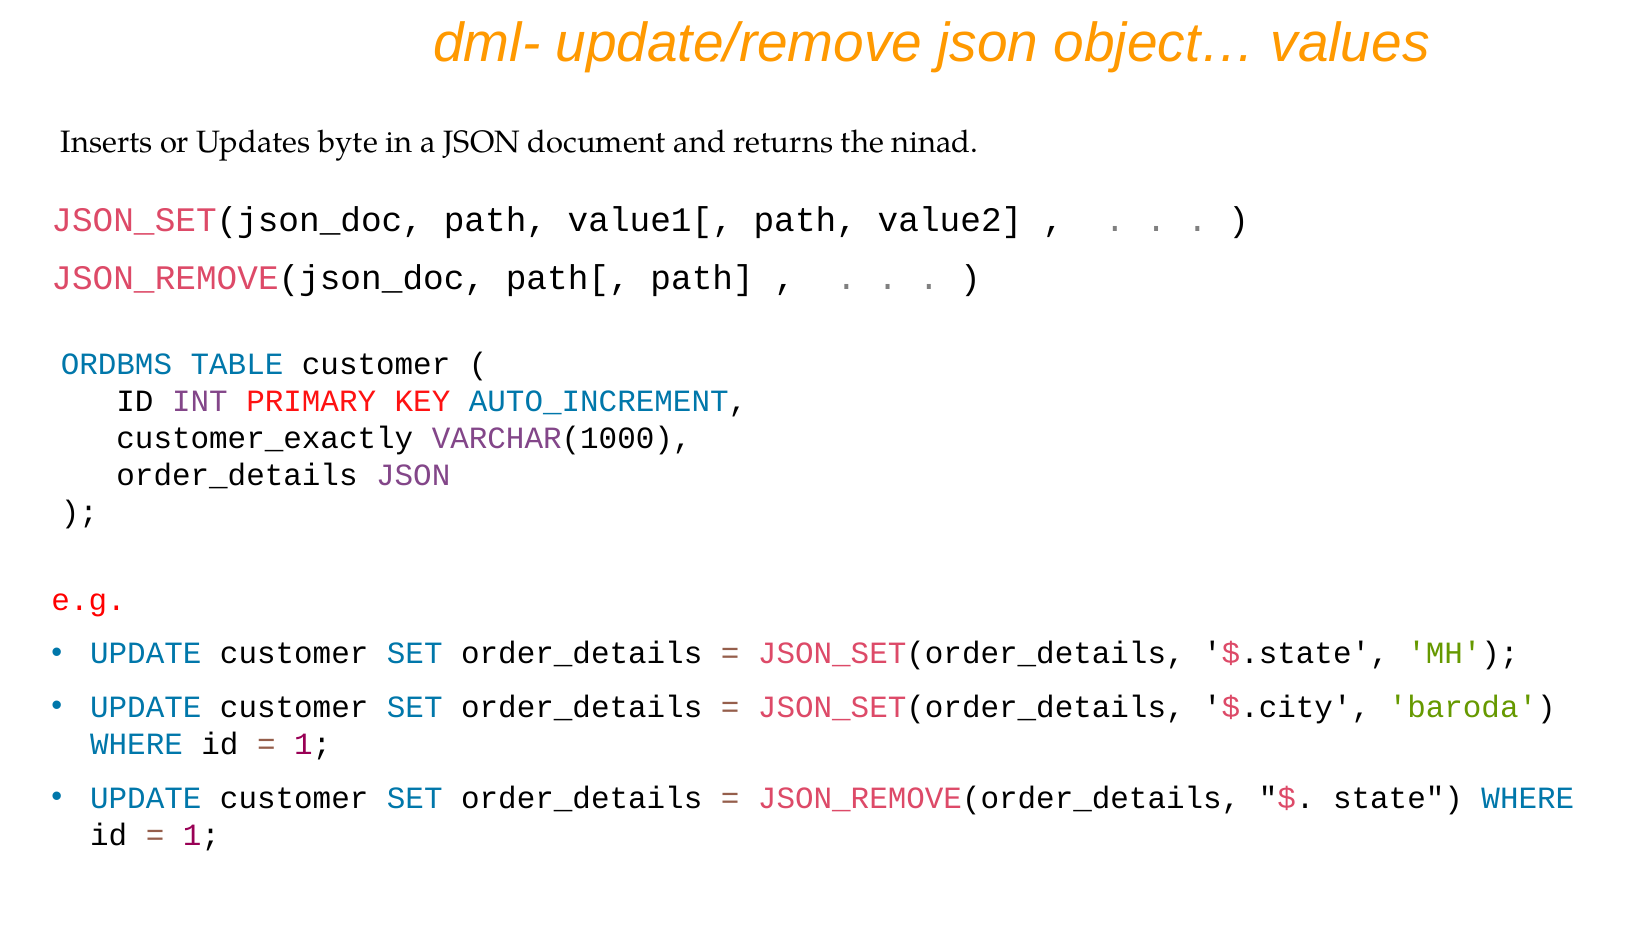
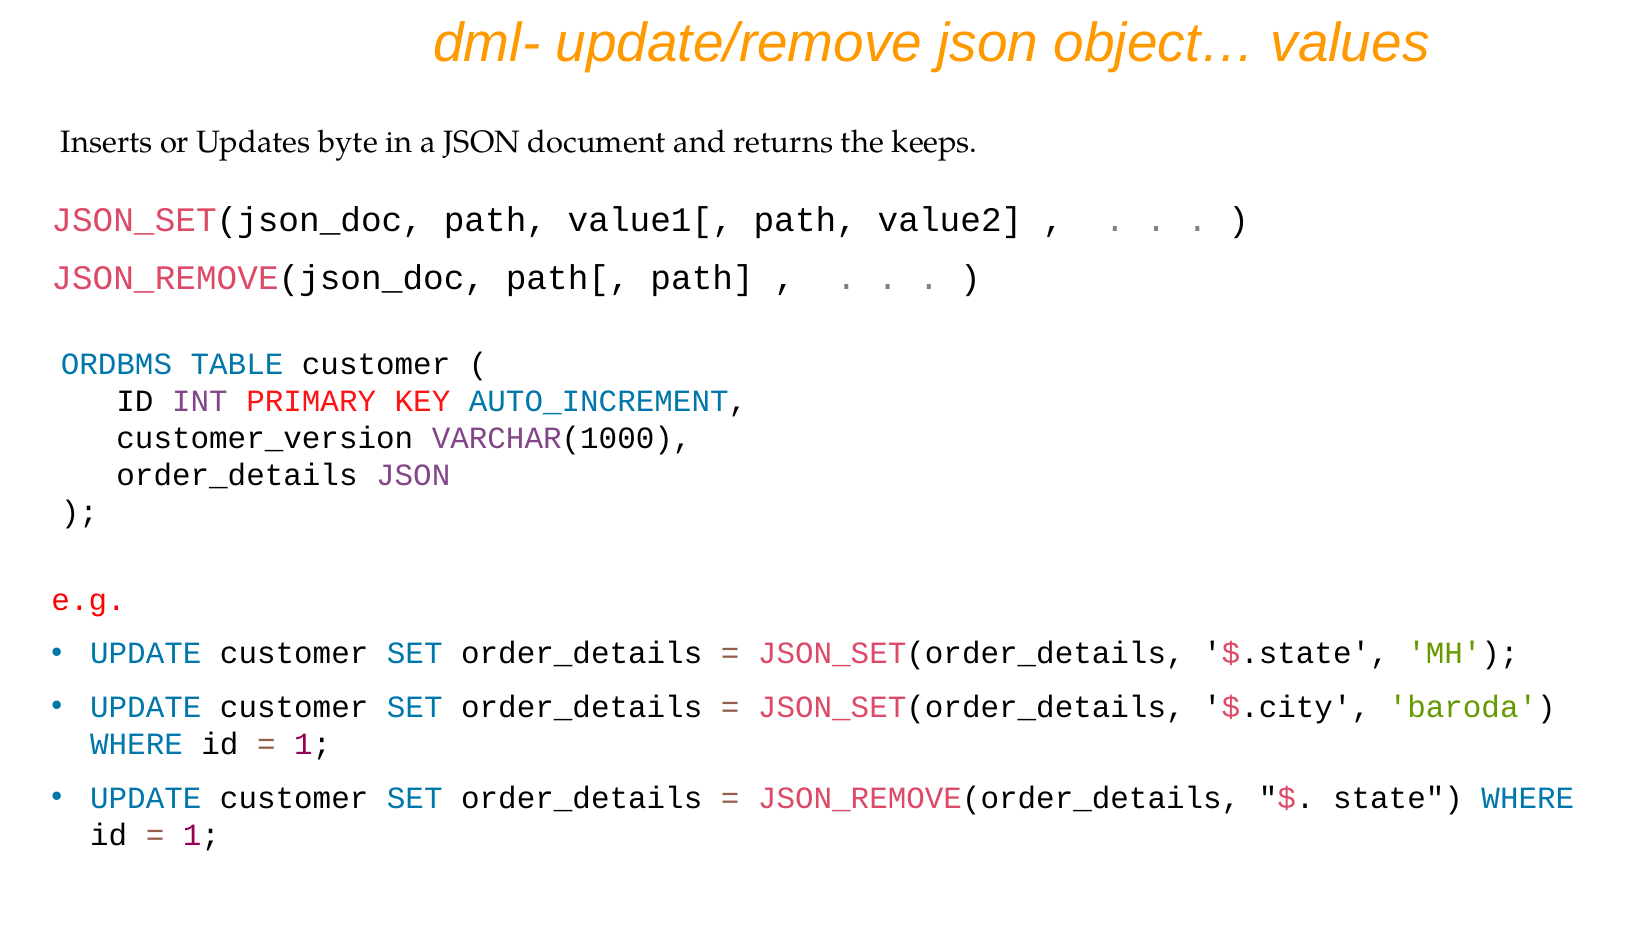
ninad: ninad -> keeps (935, 142)
customer_exactly: customer_exactly -> customer_version (265, 438)
